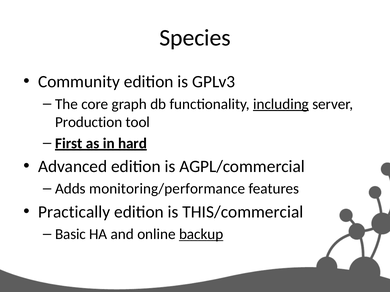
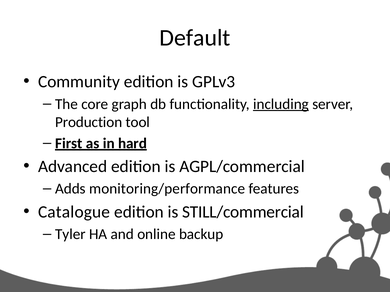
Species: Species -> Default (195, 38)
Practically: Practically -> Catalogue (74, 212)
THIS/commercial: THIS/commercial -> STILL/commercial (243, 212)
Basic: Basic -> Tyler (70, 235)
backup underline: present -> none (201, 235)
